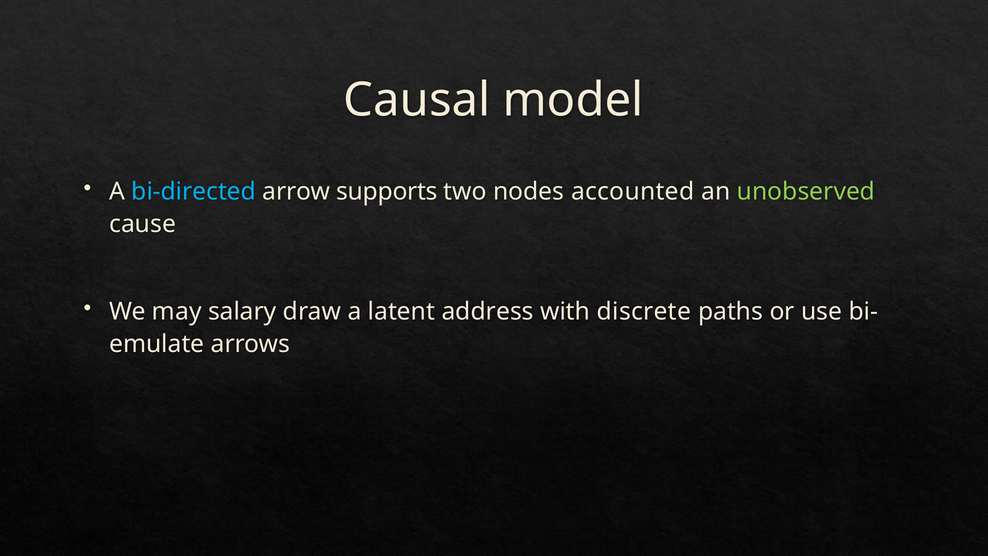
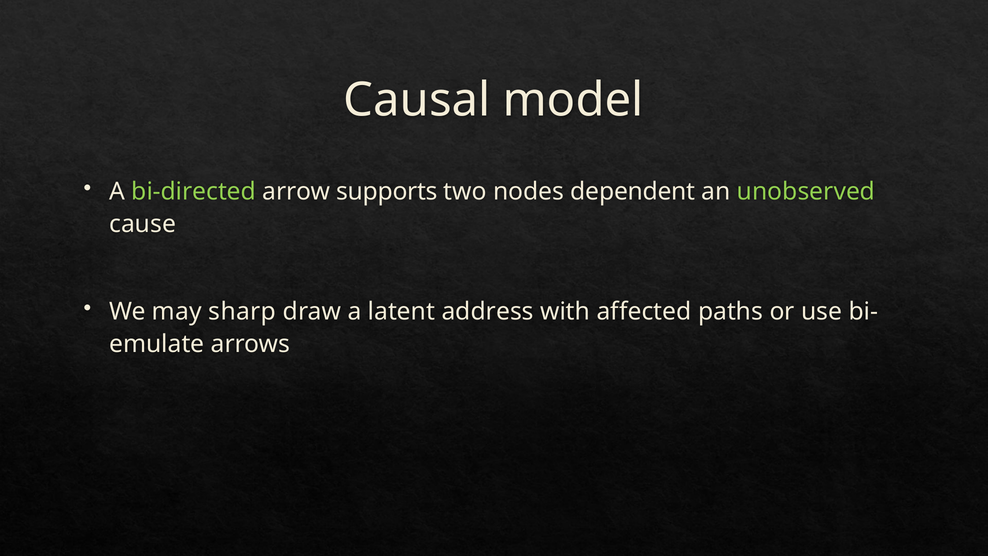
bi-directed colour: light blue -> light green (194, 191)
accounted: accounted -> dependent (633, 191)
salary: salary -> sharp (242, 311)
discrete: discrete -> affected (644, 311)
